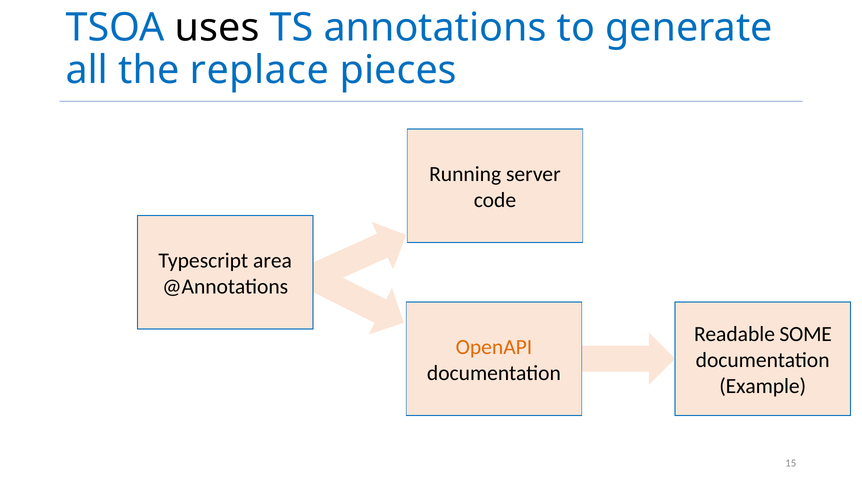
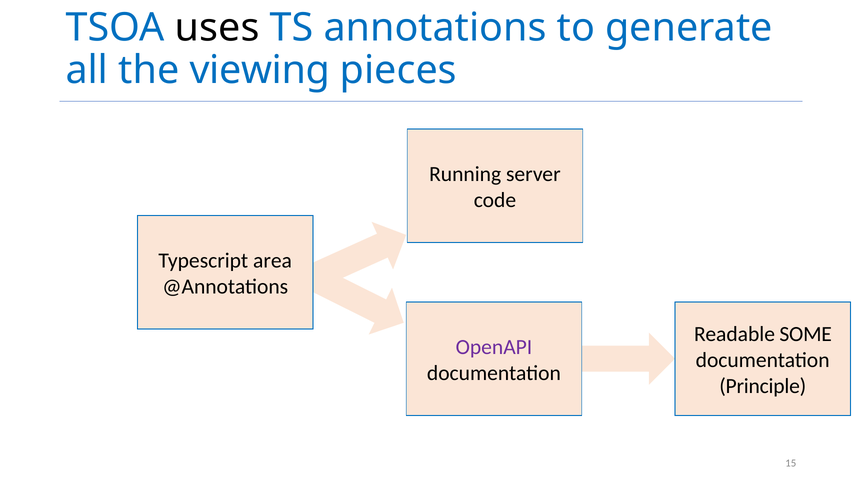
replace: replace -> viewing (260, 70)
OpenAPI colour: orange -> purple (494, 347)
Example: Example -> Principle (763, 386)
